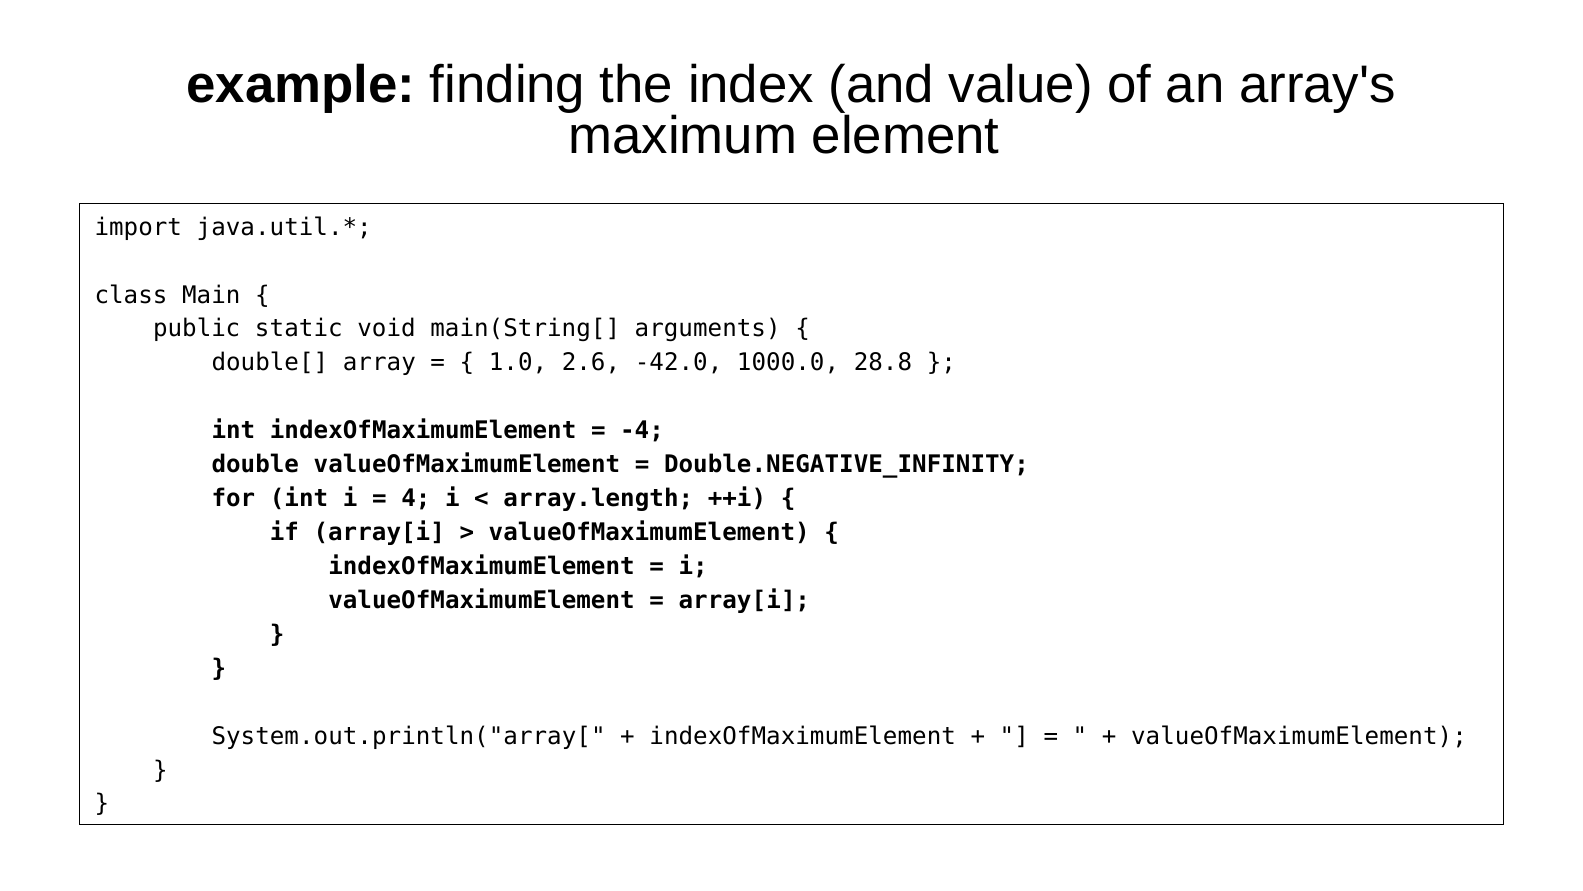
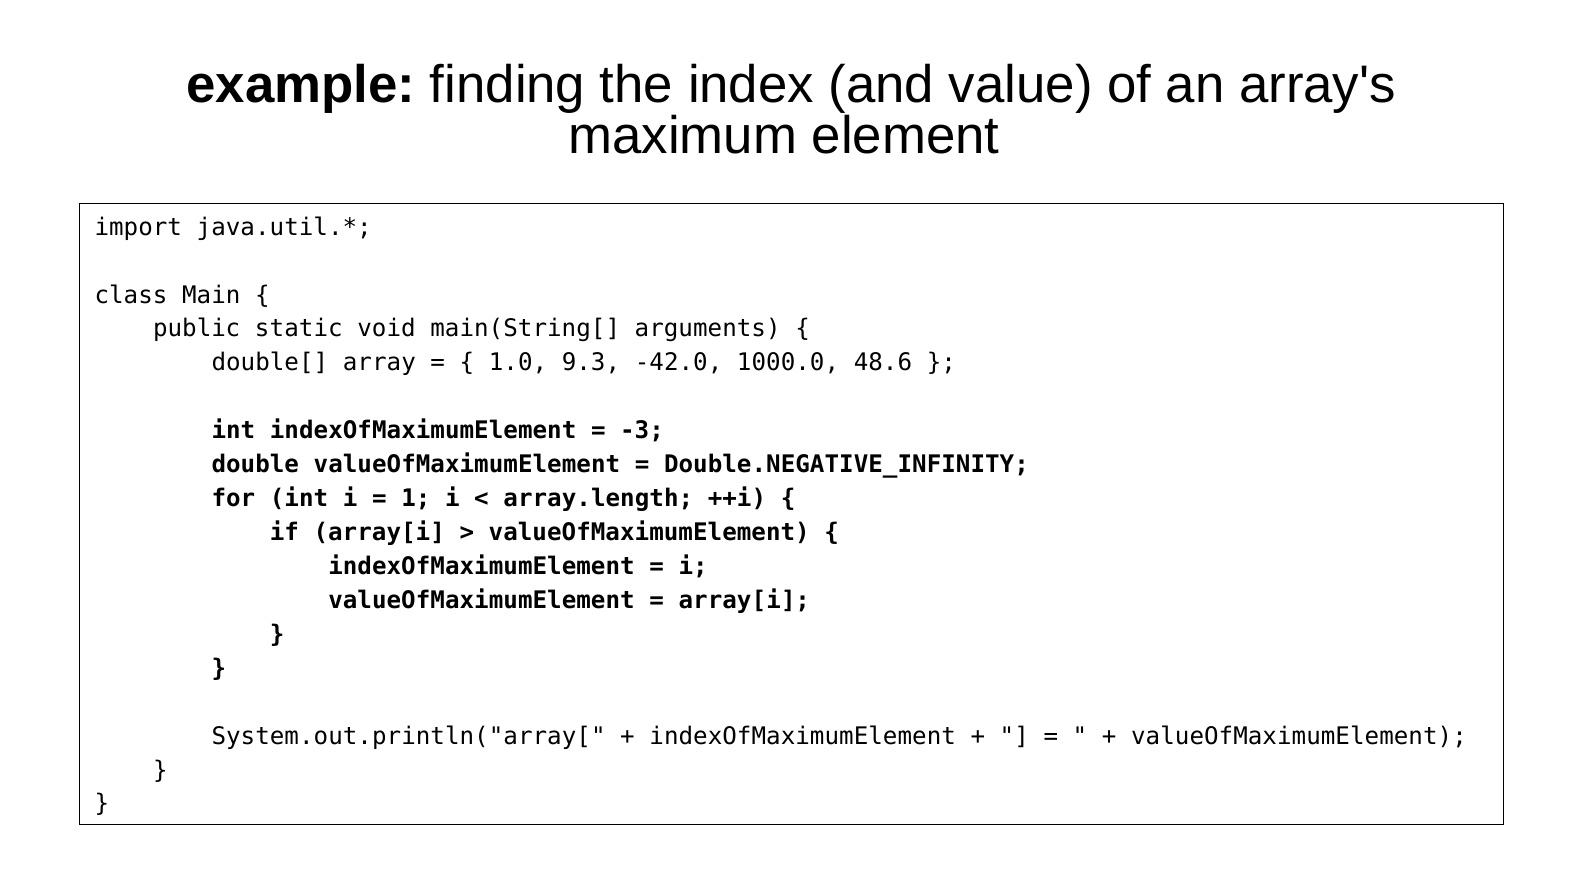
2.6: 2.6 -> 9.3 (591, 363)
28.8: 28.8 -> 48.6 (883, 363)
-4: -4 -> -3 (642, 431)
4: 4 -> 1 (416, 498)
